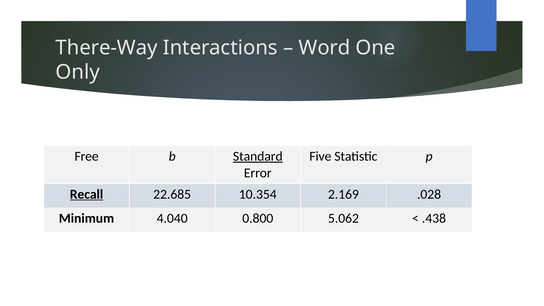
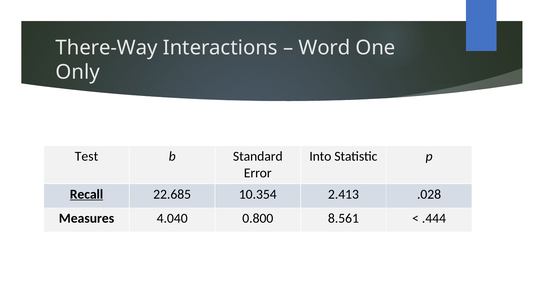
Free: Free -> Test (86, 156)
Standard underline: present -> none (258, 156)
Five: Five -> Into (320, 156)
2.169: 2.169 -> 2.413 (343, 194)
Minimum: Minimum -> Measures (87, 218)
5.062: 5.062 -> 8.561 (343, 218)
.438: .438 -> .444 (434, 218)
